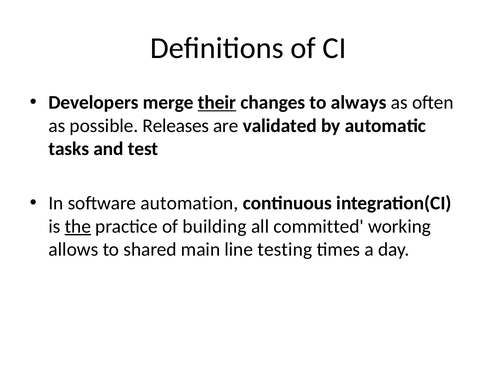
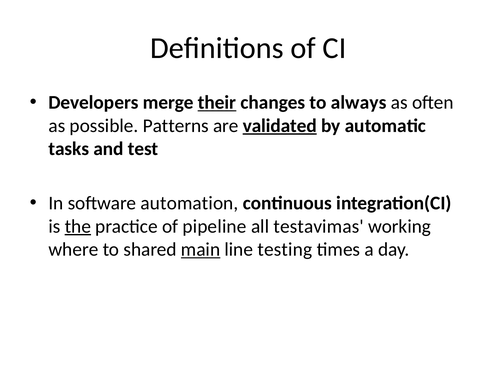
Releases: Releases -> Patterns (176, 126)
validated underline: none -> present (280, 126)
building: building -> pipeline (214, 226)
committed: committed -> testavimas (319, 226)
allows: allows -> where (73, 249)
main underline: none -> present (201, 249)
